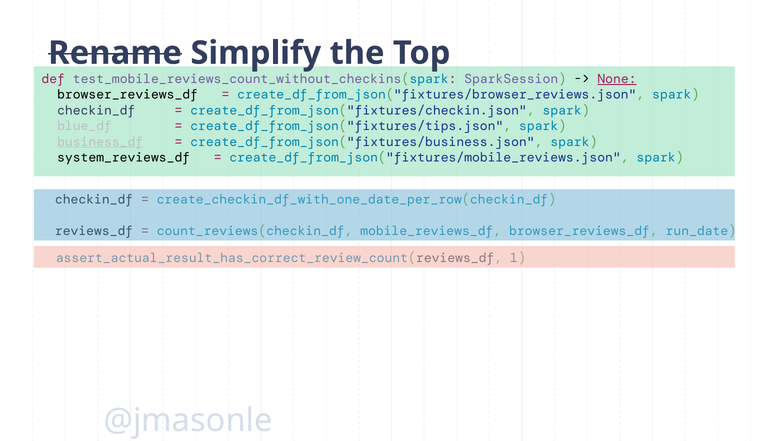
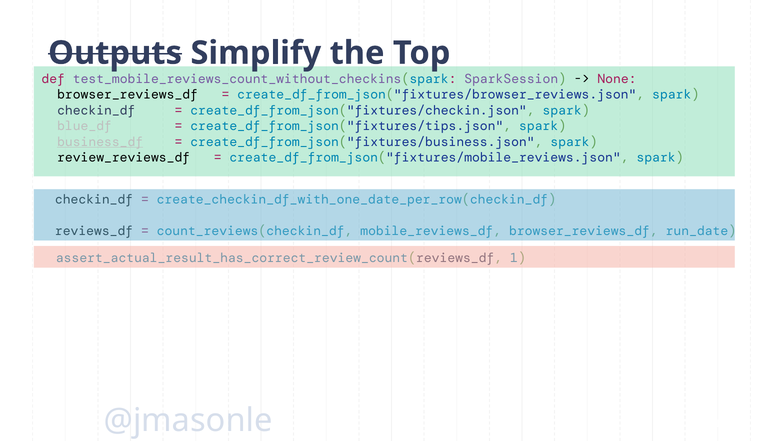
Rename: Rename -> Outputs (115, 53)
None underline: present -> none (617, 79)
system_reviews_df: system_reviews_df -> review_reviews_df (124, 157)
